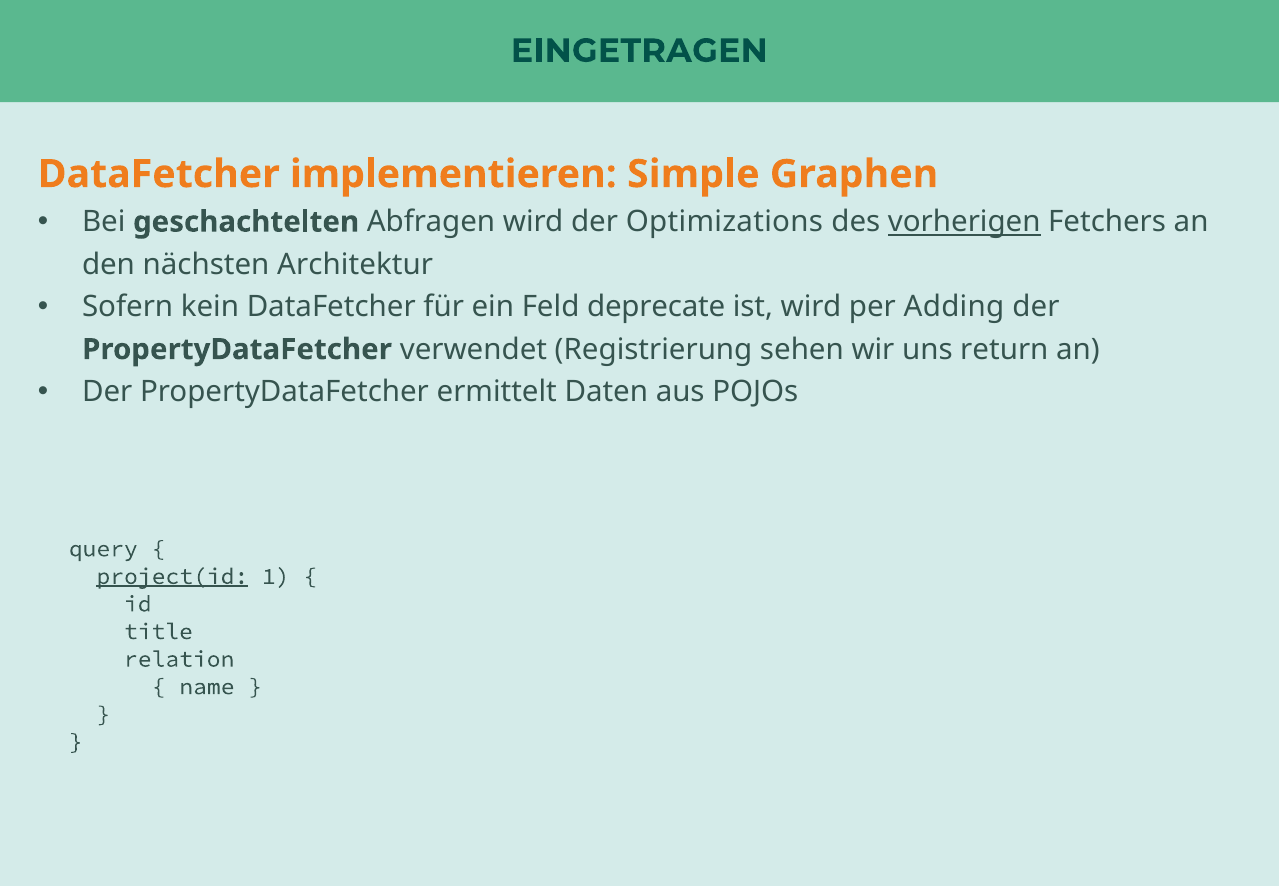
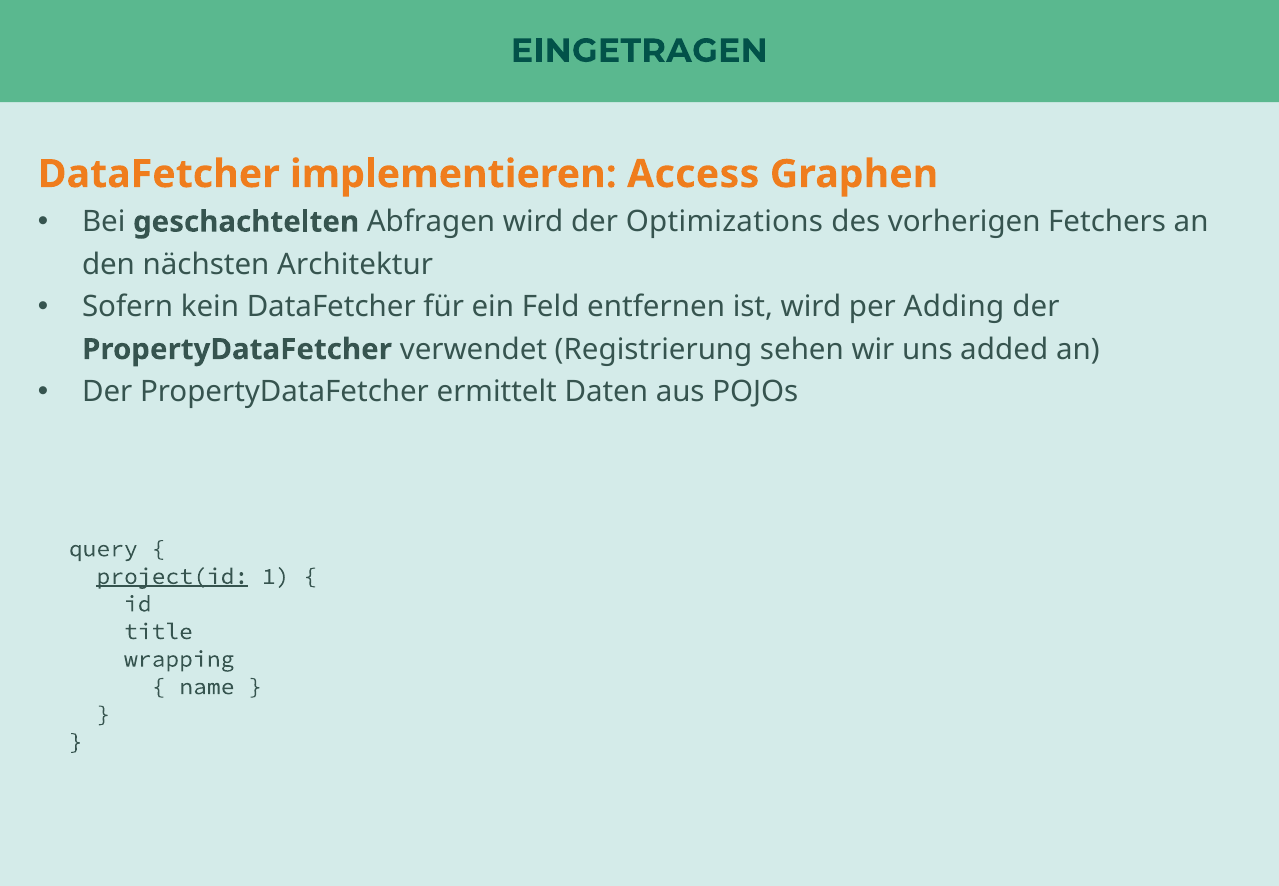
Simple: Simple -> Access (693, 174)
vorherigen underline: present -> none (964, 222)
deprecate: deprecate -> entfernen (656, 307)
return: return -> added (1004, 349)
relation: relation -> wrapping (179, 659)
